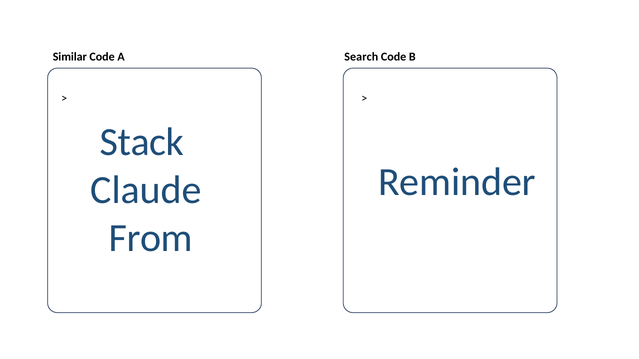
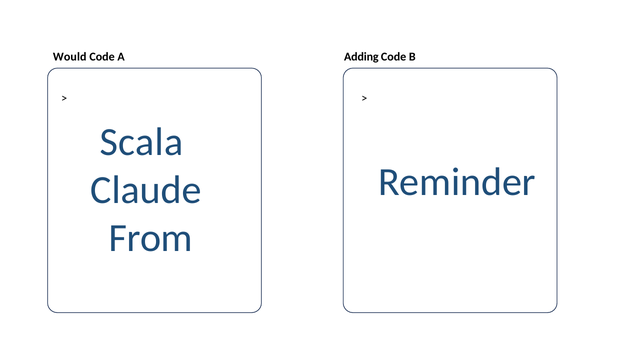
Similar: Similar -> Would (70, 57)
Search: Search -> Adding (361, 57)
Stack: Stack -> Scala (142, 142)
